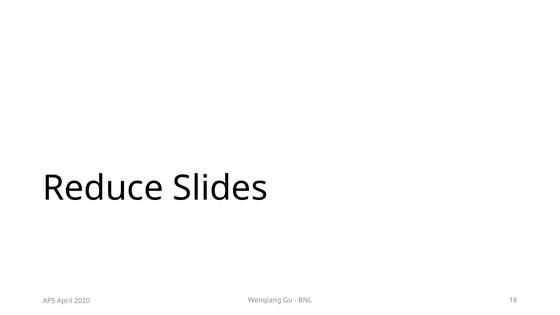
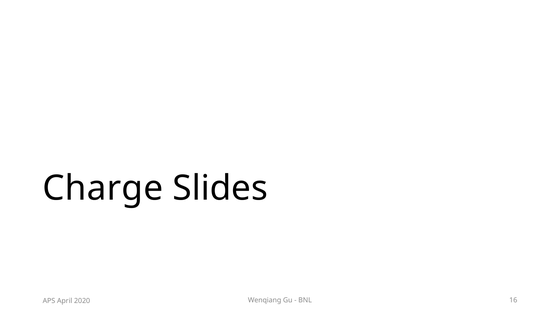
Reduce: Reduce -> Charge (103, 188)
